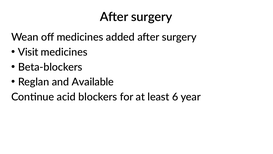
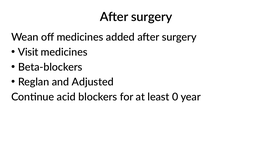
Available: Available -> Adjusted (93, 82)
6: 6 -> 0 (175, 97)
